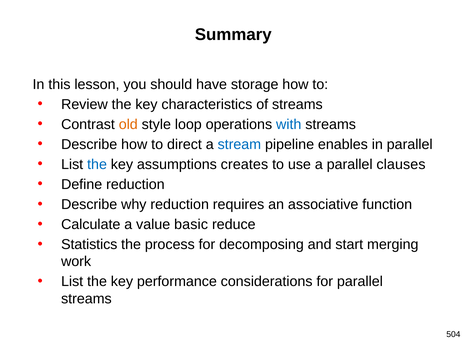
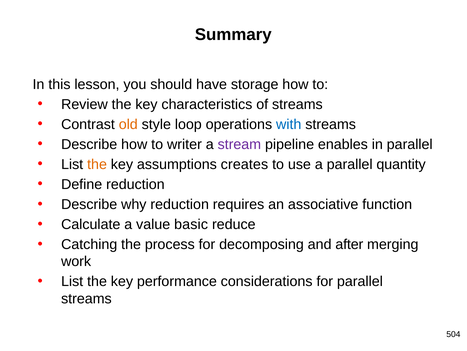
direct: direct -> writer (184, 144)
stream colour: blue -> purple (239, 144)
the colour: blue -> orange (97, 164)
clauses: clauses -> quantity (401, 164)
Statistics: Statistics -> Catching (89, 244)
start: start -> after (349, 244)
